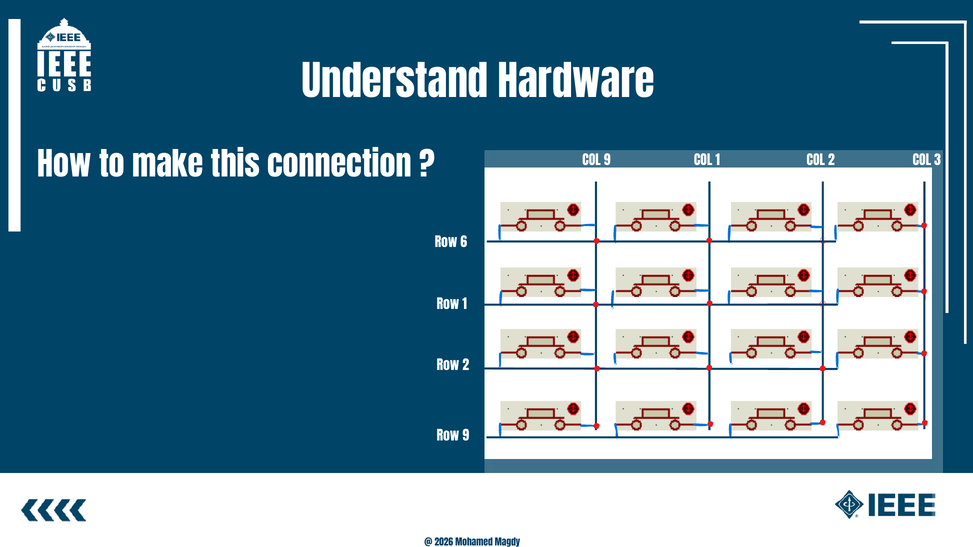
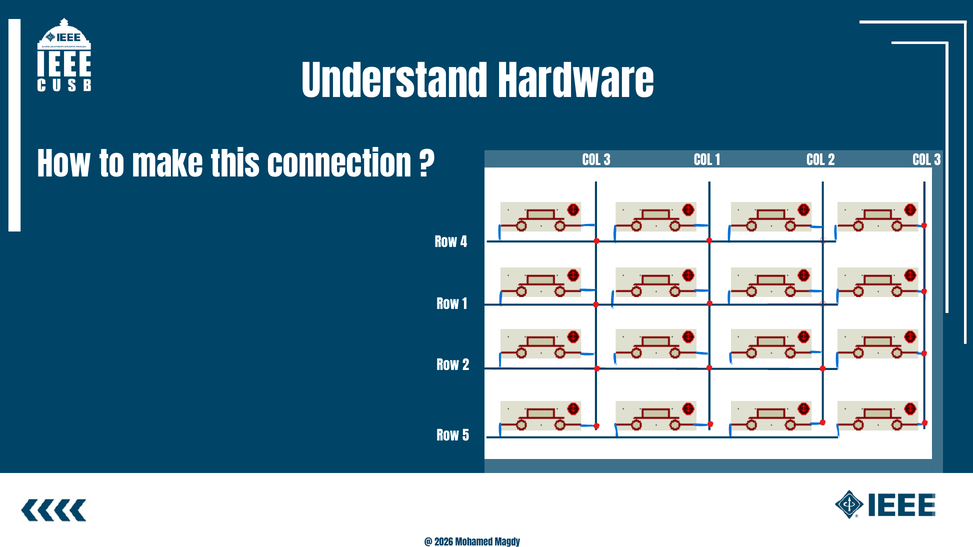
9: 9 -> 3 (607, 161)
6: 6 -> 4 (464, 243)
Row 9: 9 -> 5 (466, 437)
